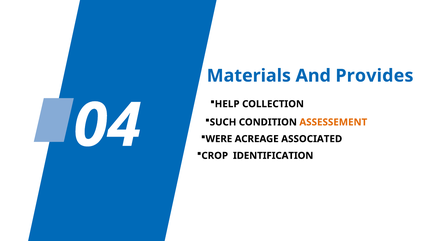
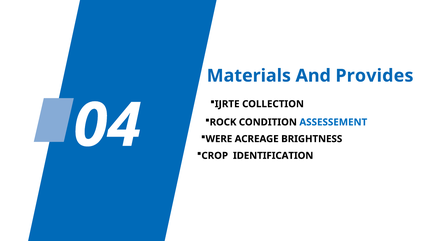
HELP: HELP -> IJRTE (227, 104)
SUCH: SUCH -> ROCK (223, 122)
ASSESSEMENT colour: orange -> blue (333, 122)
ASSOCIATED: ASSOCIATED -> BRIGHTNESS (312, 139)
